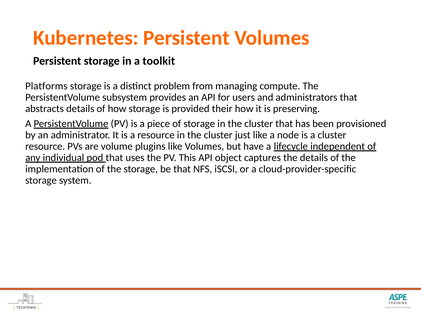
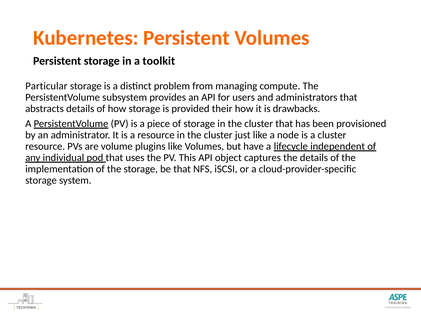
Platforms: Platforms -> Particular (46, 86)
preserving: preserving -> drawbacks (296, 109)
